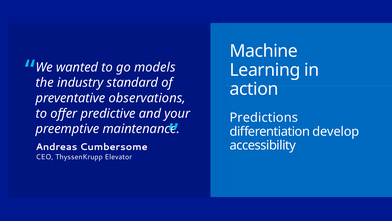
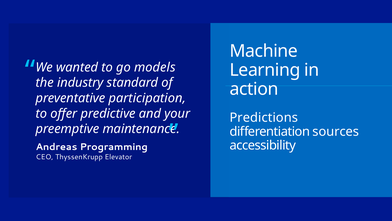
observations: observations -> participation (147, 98)
develop: develop -> sources (336, 131)
Cumbersome: Cumbersome -> Programming (114, 147)
